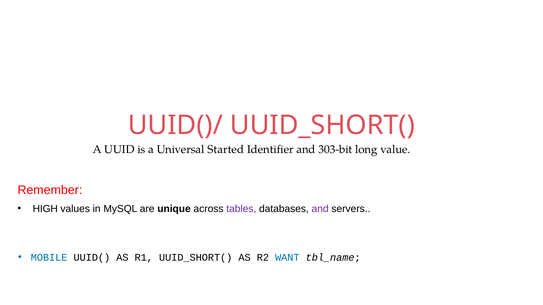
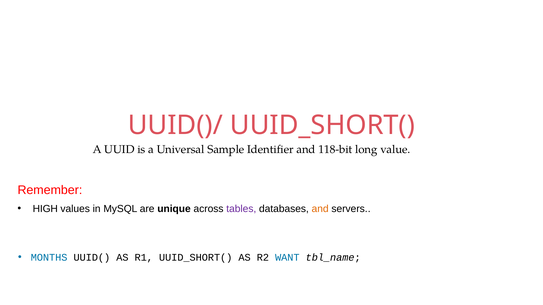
Started: Started -> Sample (226, 150)
303-bit: 303-bit -> 118-bit (335, 150)
and colour: purple -> orange (320, 209)
MOBILE: MOBILE -> MONTHS (49, 258)
